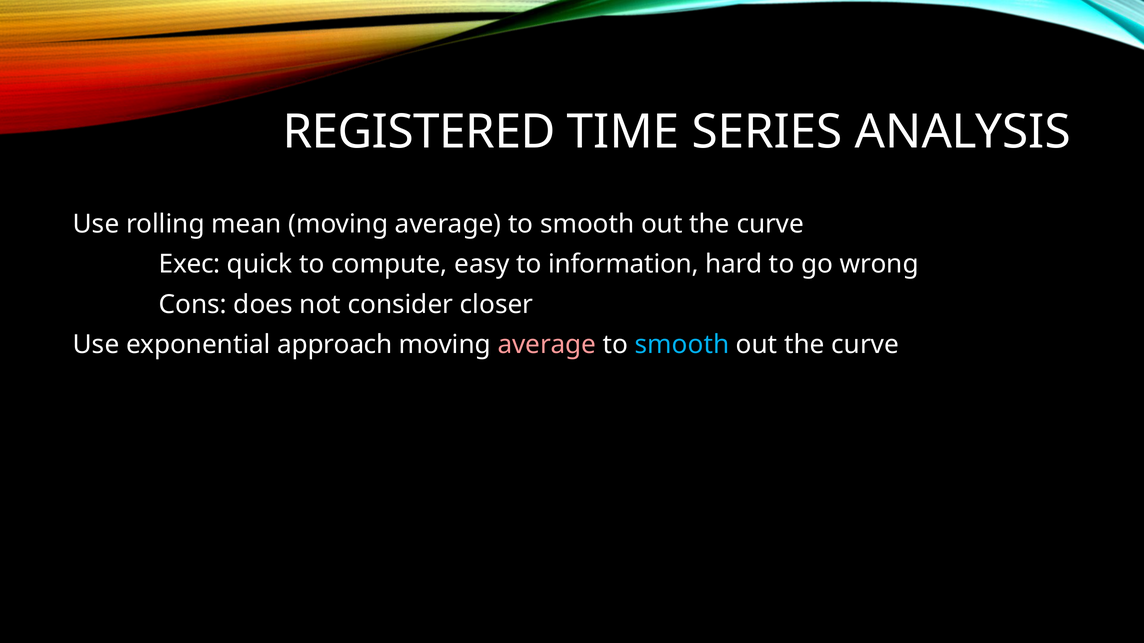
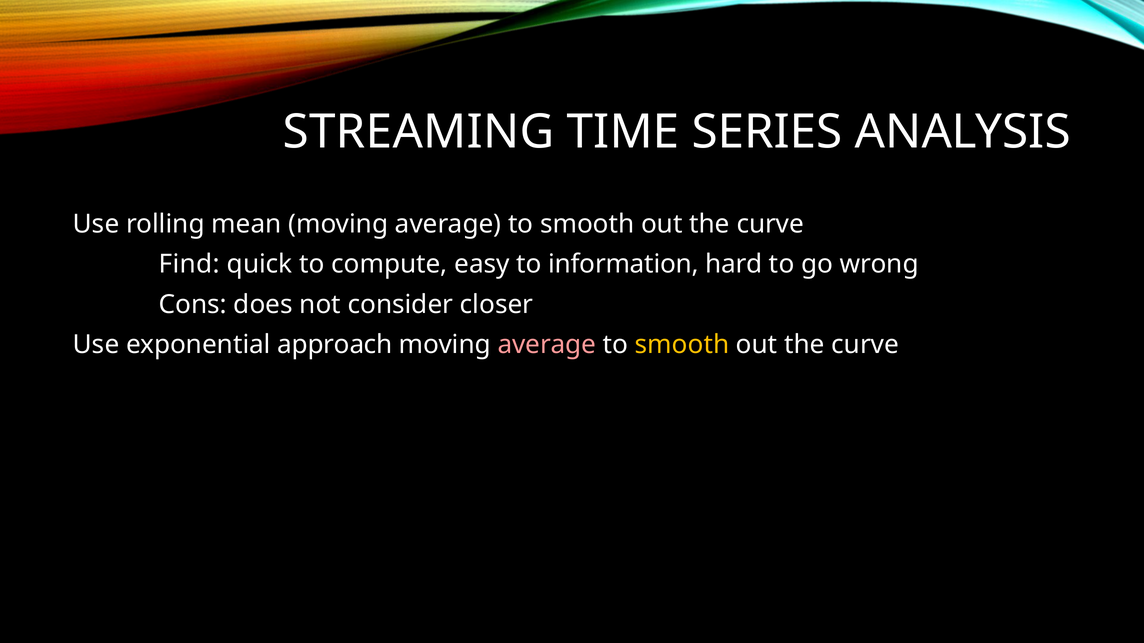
REGISTERED: REGISTERED -> STREAMING (419, 132)
Exec: Exec -> Find (189, 264)
smooth colour: light blue -> yellow (682, 345)
